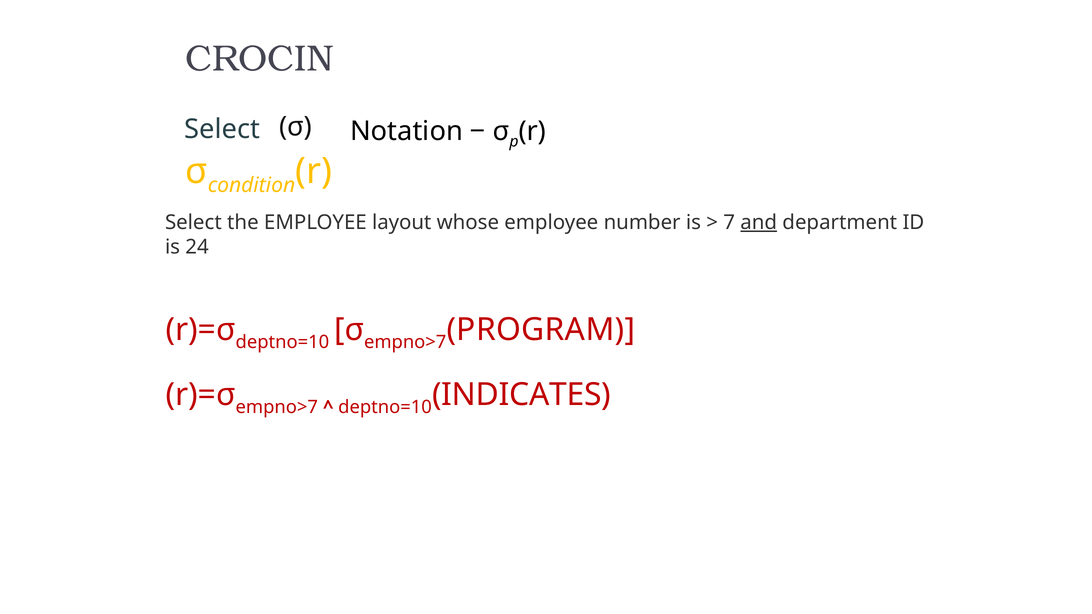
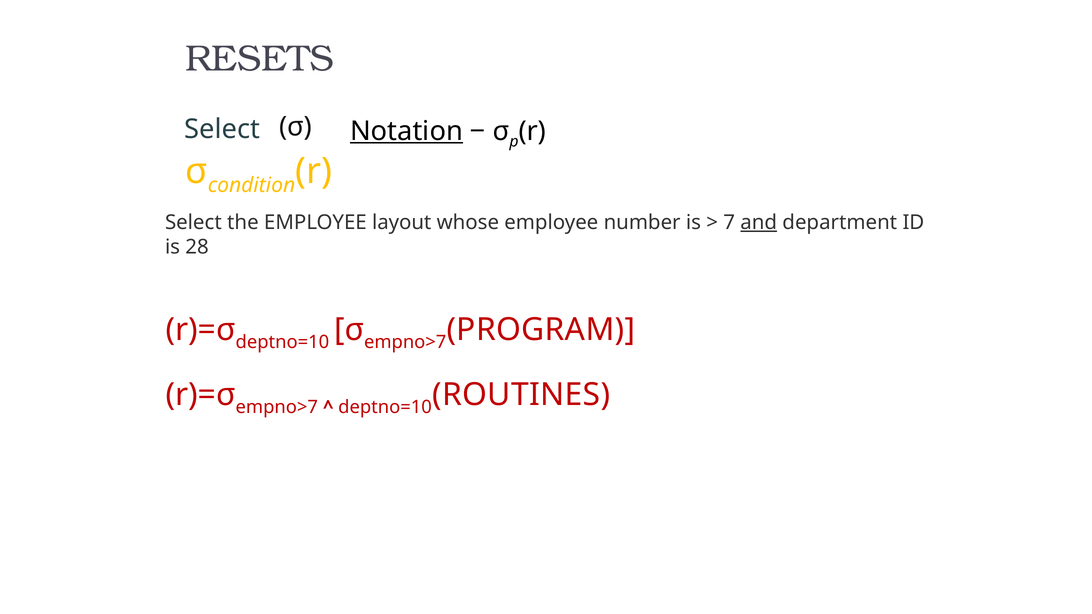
CROCIN: CROCIN -> RESETS (260, 59)
Notation underline: none -> present (407, 131)
24: 24 -> 28 (197, 247)
INDICATES: INDICATES -> ROUTINES (521, 395)
